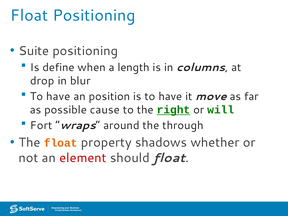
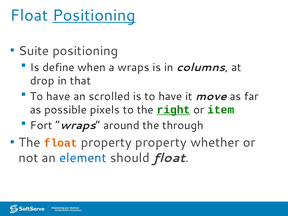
Positioning underline: none -> present (94, 16)
a length: length -> wraps (133, 67)
blur: blur -> that (80, 81)
position: position -> scrolled (109, 96)
cause: cause -> pixels (105, 110)
will: will -> item (221, 110)
property shadows: shadows -> property (161, 143)
element colour: red -> blue (83, 158)
